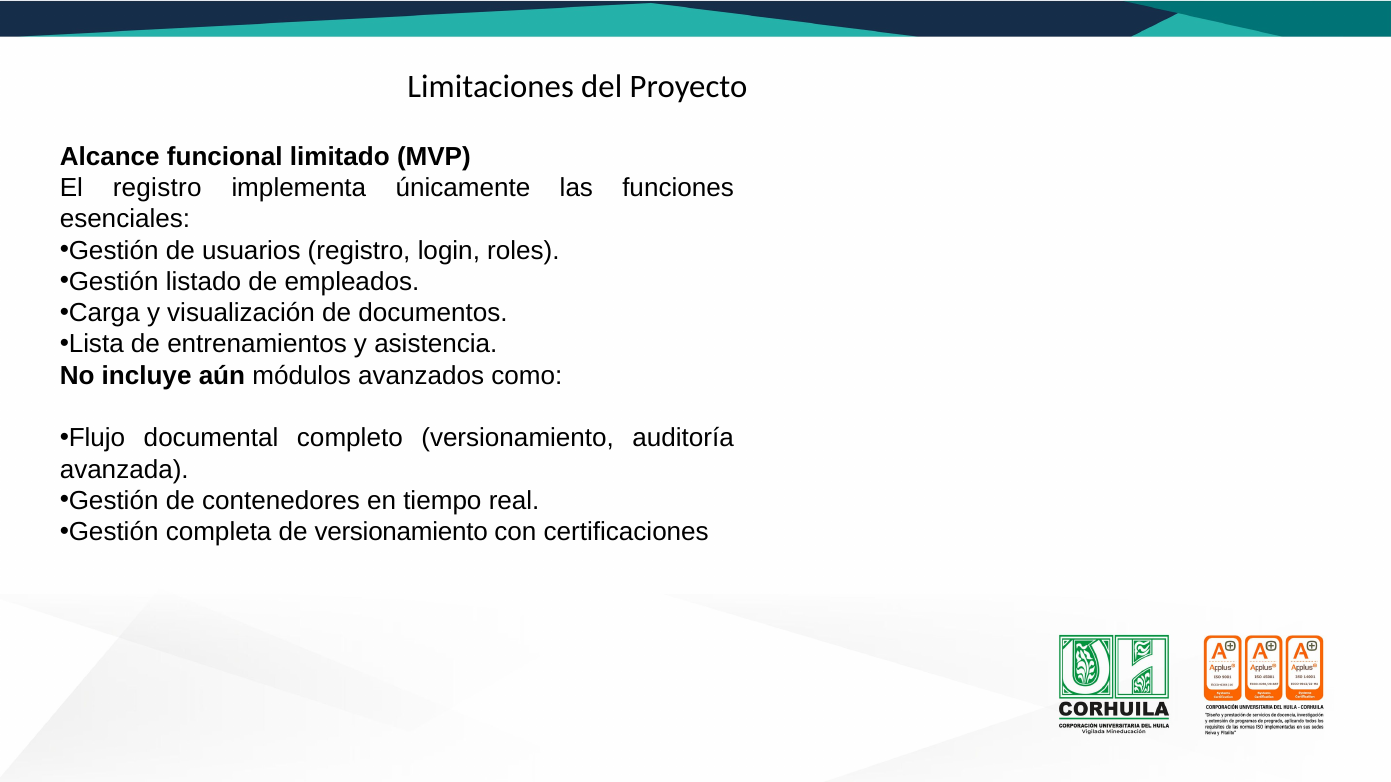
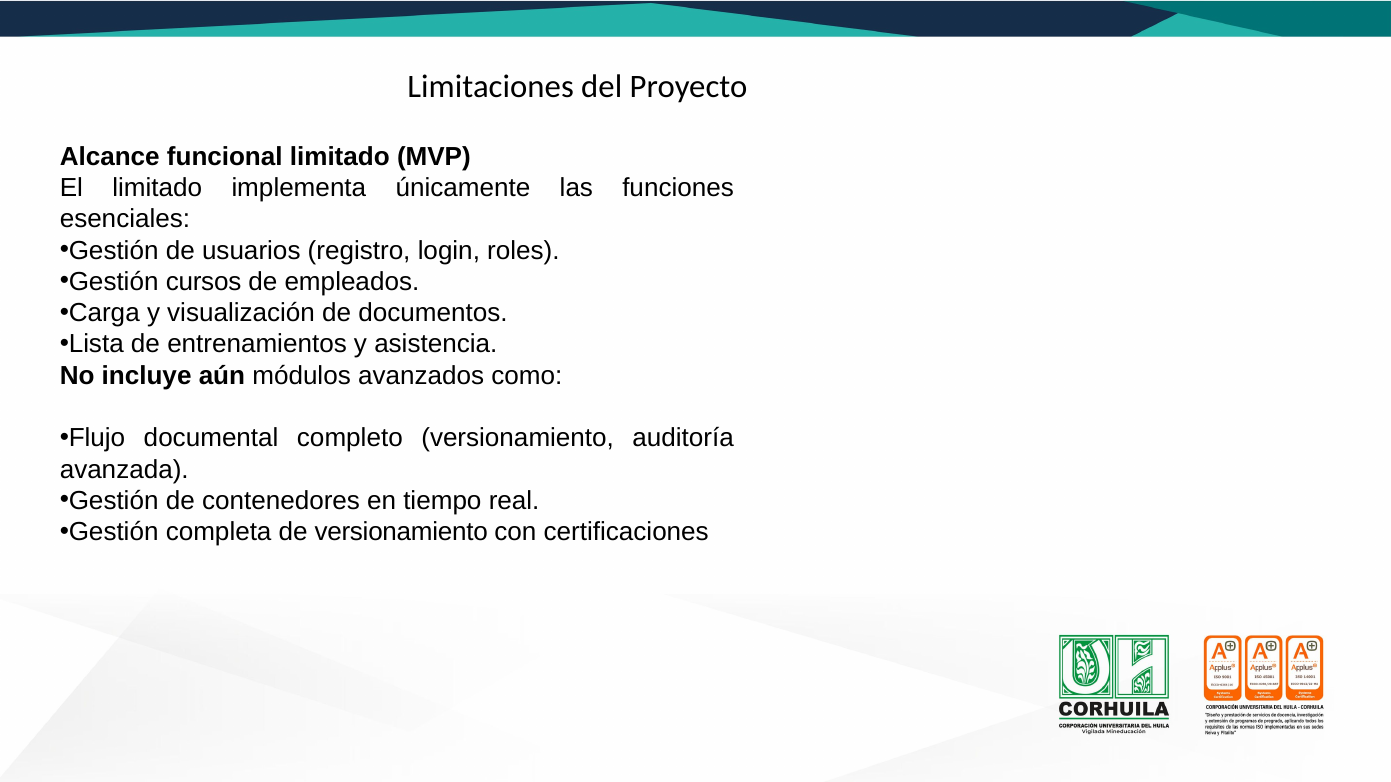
El registro: registro -> limitado (157, 188)
listado: listado -> cursos (204, 282)
